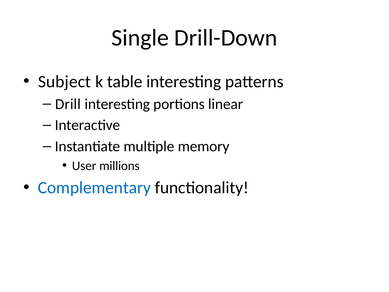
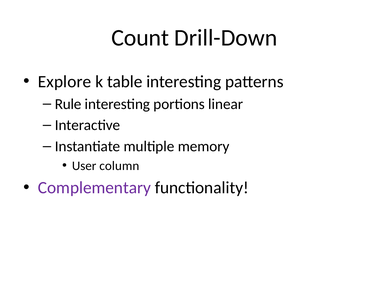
Single: Single -> Count (140, 38)
Subject: Subject -> Explore (65, 82)
Drill: Drill -> Rule (68, 104)
millions: millions -> column (119, 166)
Complementary colour: blue -> purple (94, 188)
